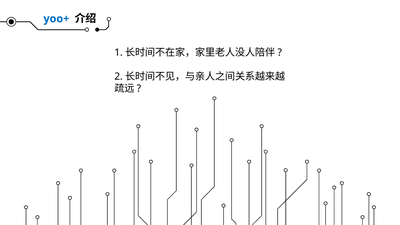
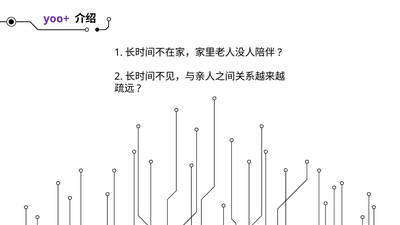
yoo+ colour: blue -> purple (56, 19)
